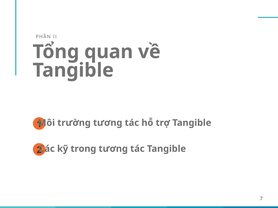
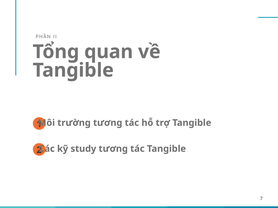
trong: trong -> study (83, 149)
